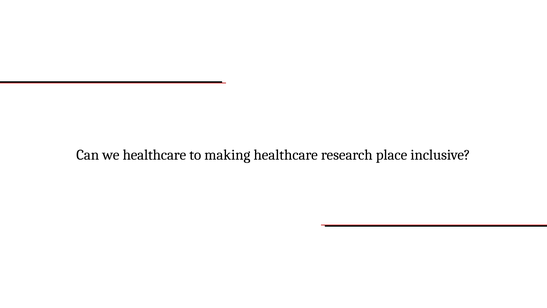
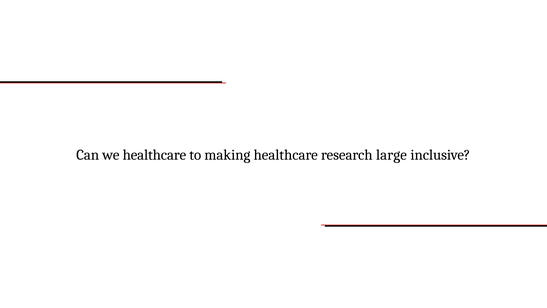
place: place -> large (391, 155)
